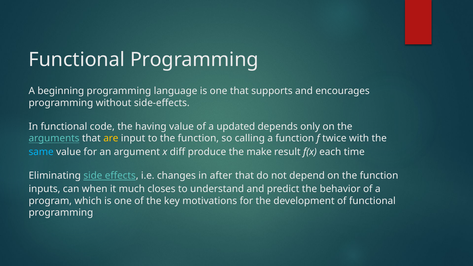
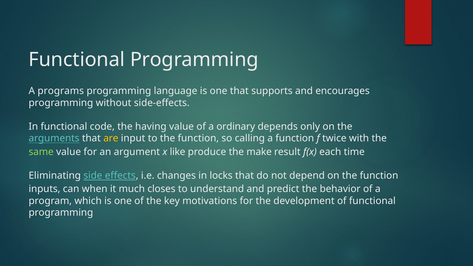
beginning: beginning -> programs (61, 91)
updated: updated -> ordinary (236, 127)
same colour: light blue -> light green (41, 152)
diff: diff -> like (178, 152)
after: after -> locks (221, 175)
